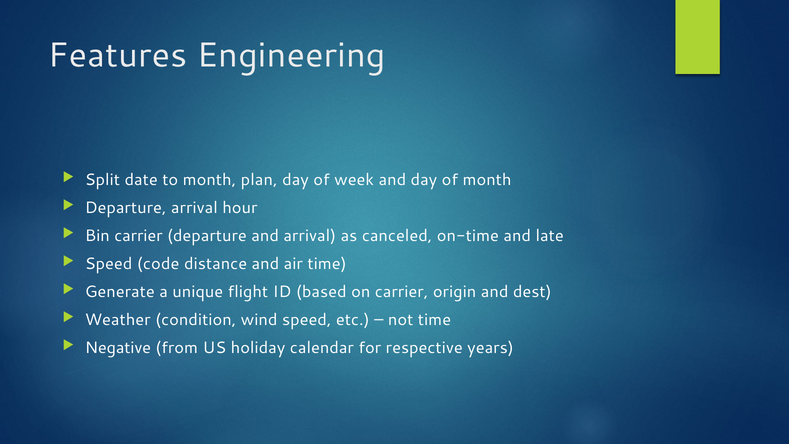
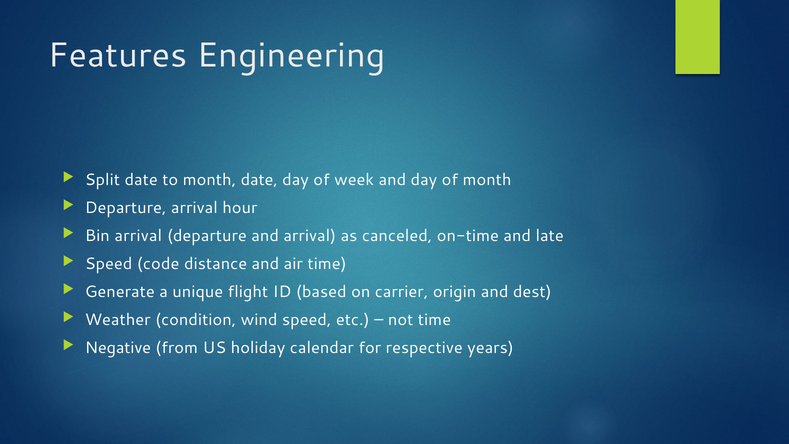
month plan: plan -> date (259, 180)
Bin carrier: carrier -> arrival (138, 236)
